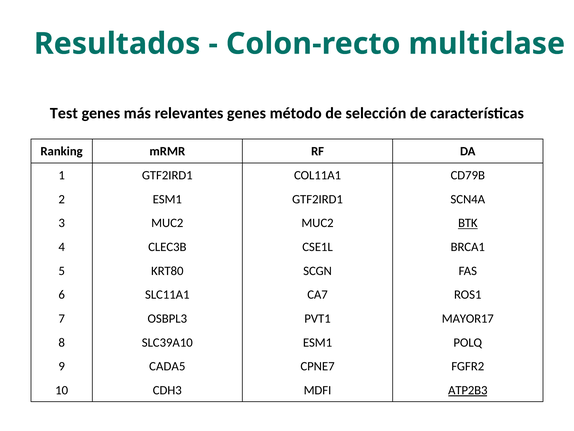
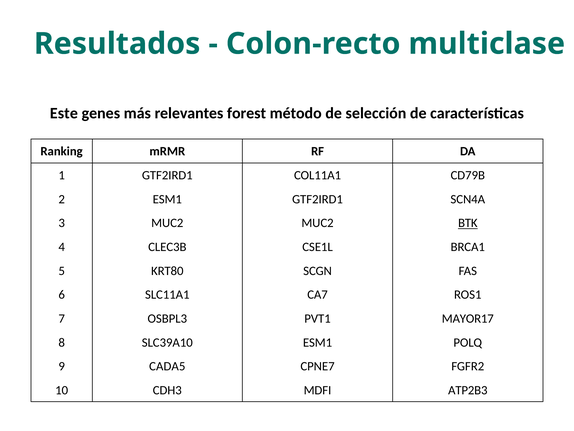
Test: Test -> Este (64, 113)
relevantes genes: genes -> forest (247, 113)
ATP2B3 underline: present -> none (468, 390)
